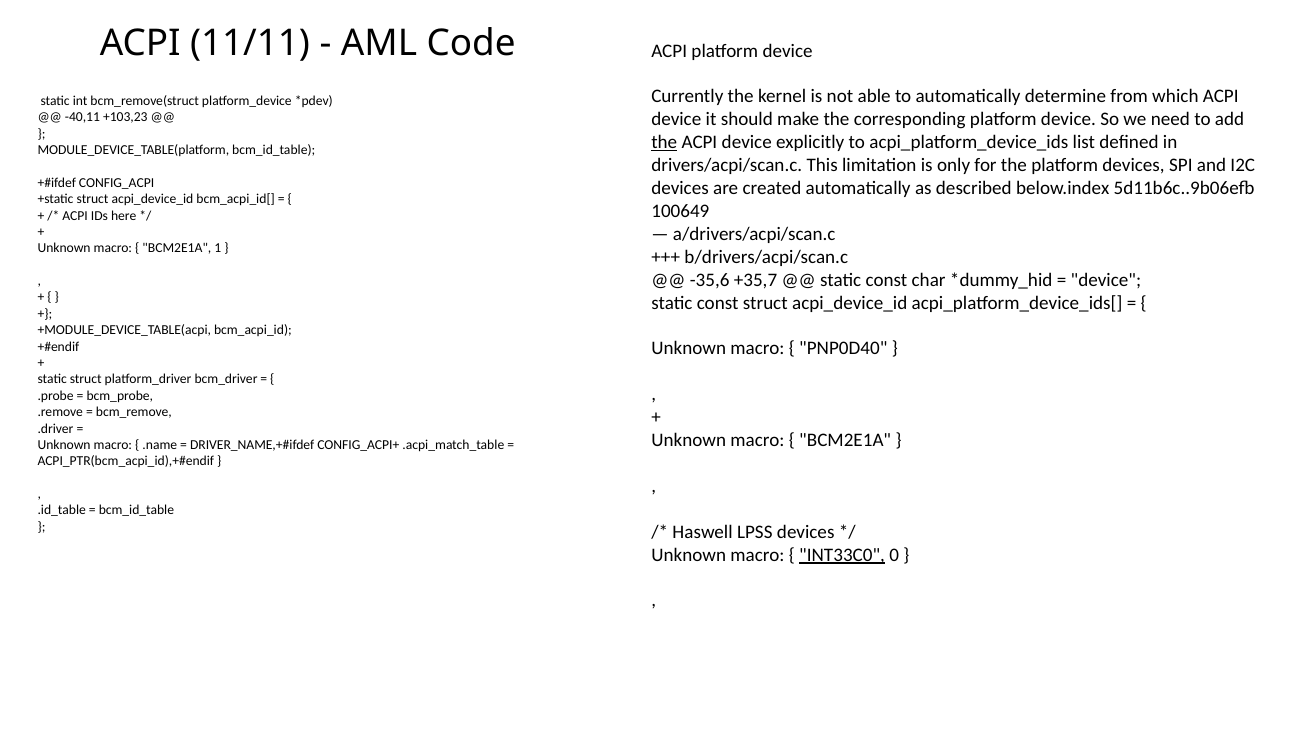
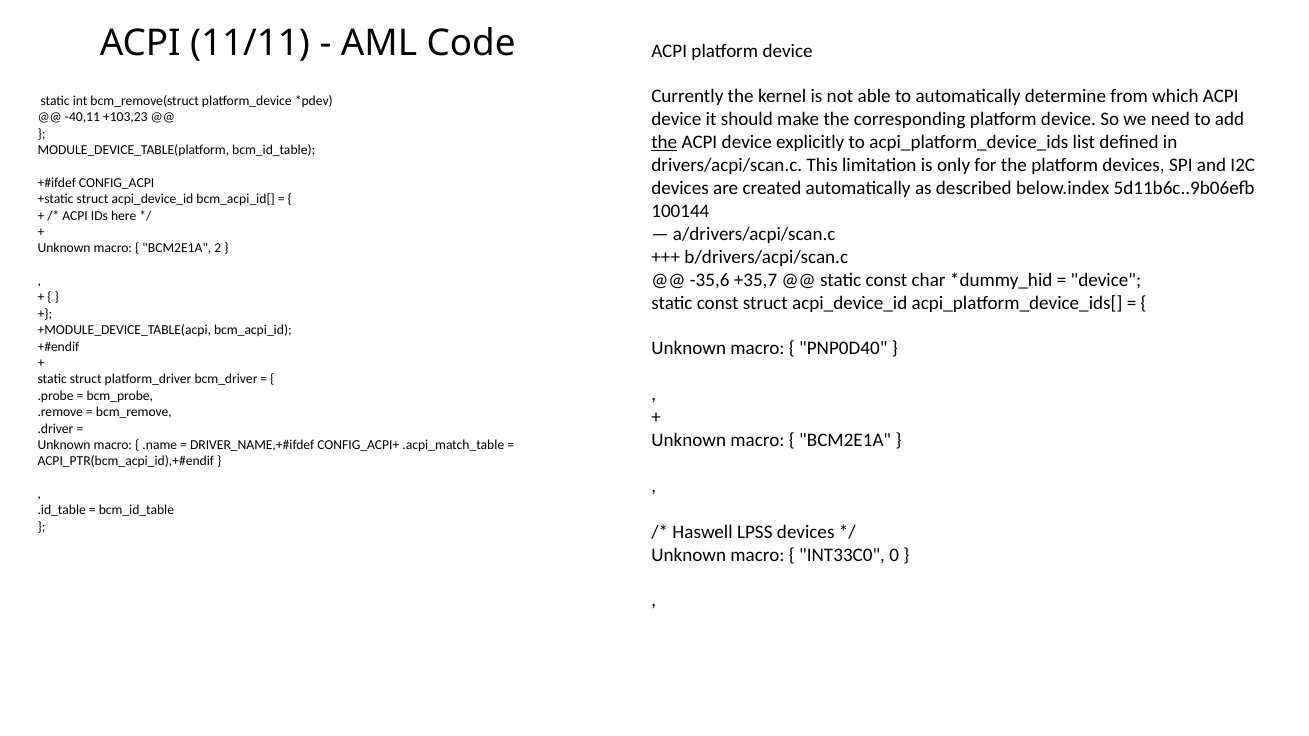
100649: 100649 -> 100144 (680, 211)
1: 1 -> 2 (218, 248)
INT33C0 underline: present -> none (842, 555)
